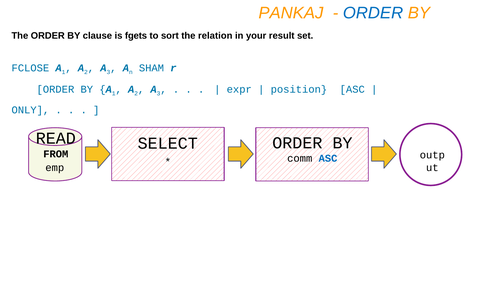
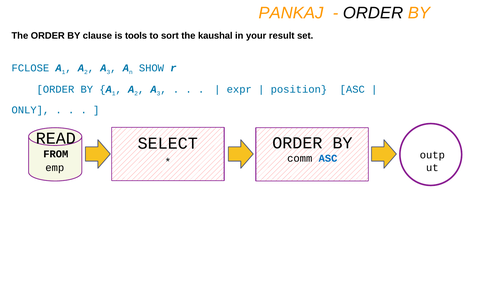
ORDER colour: blue -> black (373, 13)
fgets: fgets -> tools (136, 36)
relation: relation -> kaushal (215, 36)
SHAM: SHAM -> SHOW (151, 68)
